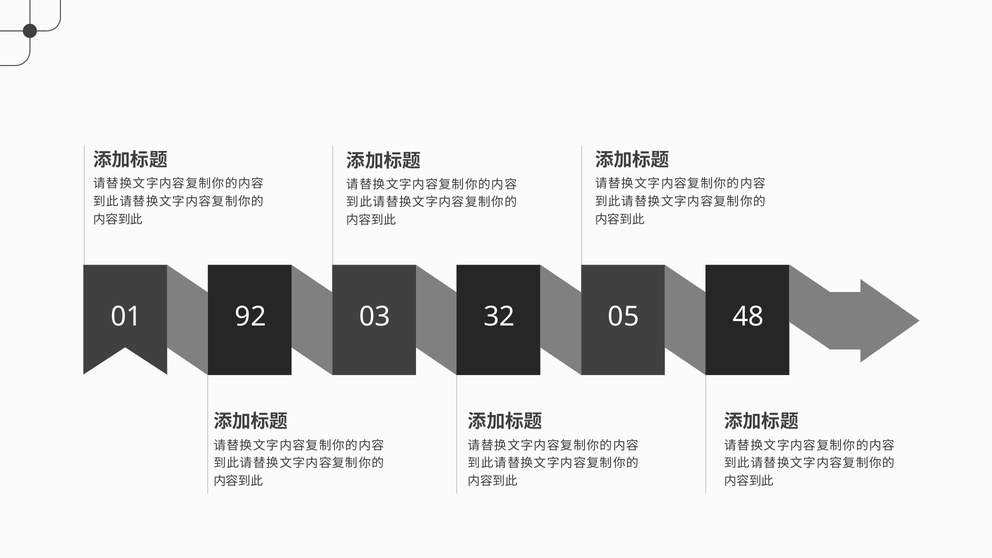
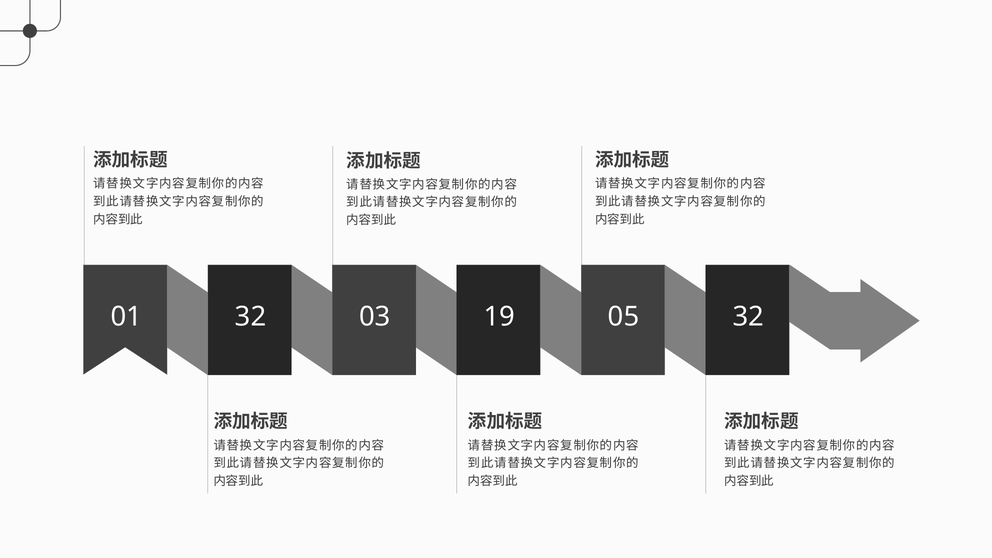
01 92: 92 -> 32 (251, 317)
32: 32 -> 19 (499, 317)
05 48: 48 -> 32 (748, 317)
